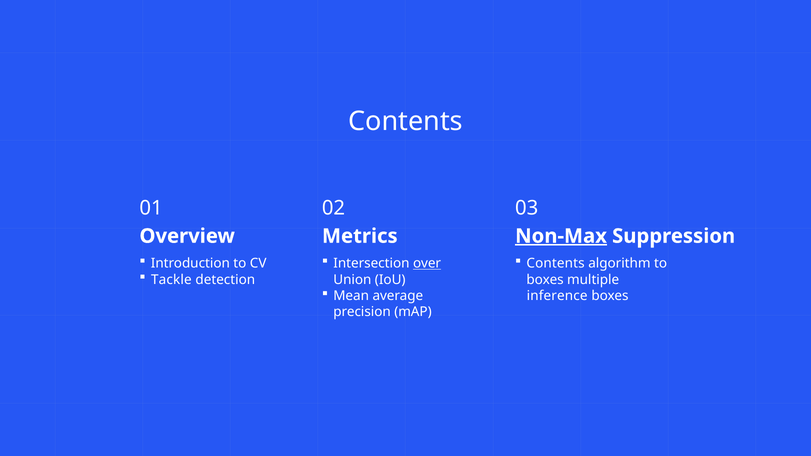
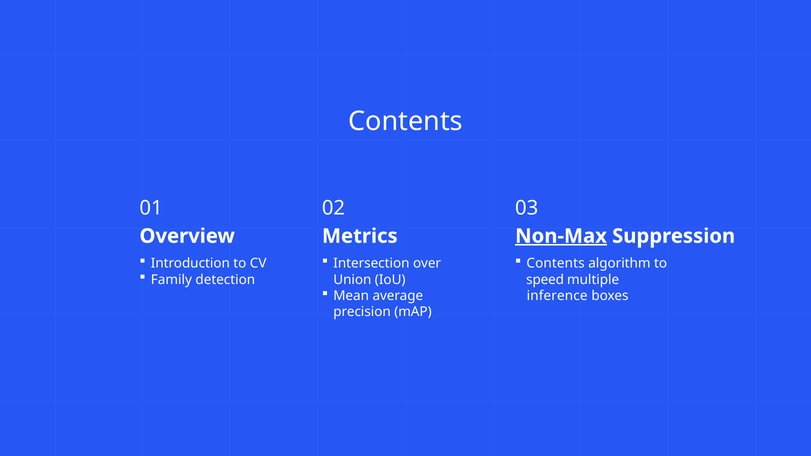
over underline: present -> none (427, 264)
Tackle: Tackle -> Family (171, 280)
boxes: boxes -> speed (545, 280)
